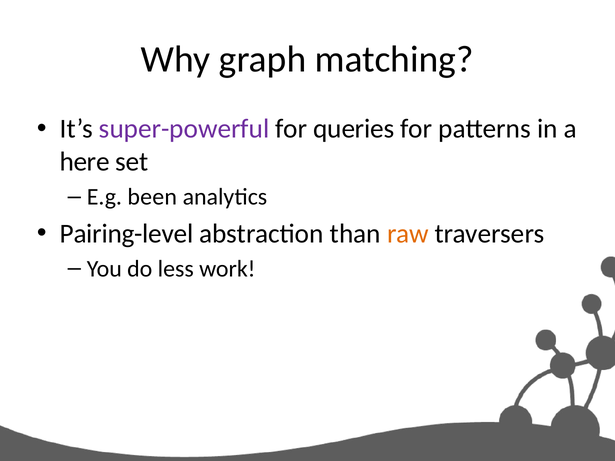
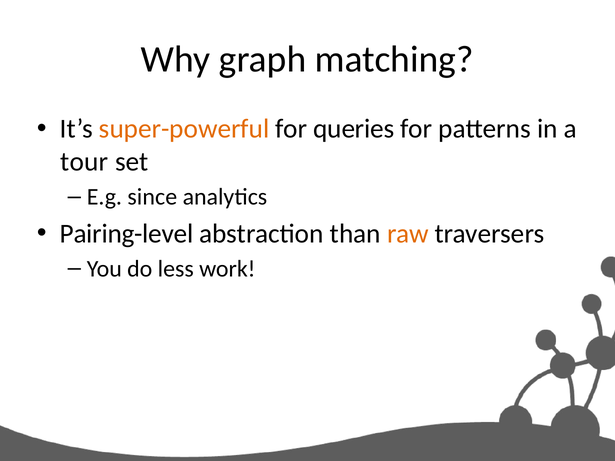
super-powerful colour: purple -> orange (184, 129)
here: here -> tour (84, 162)
been: been -> since (152, 197)
